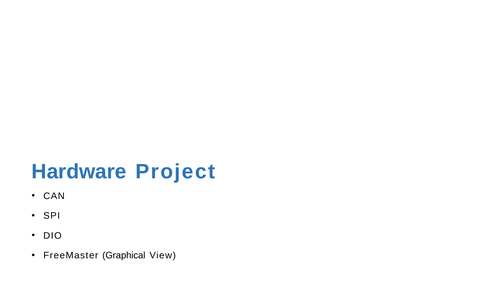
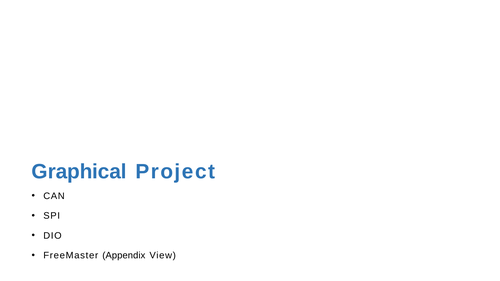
Hardware: Hardware -> Graphical (79, 172)
Graphical: Graphical -> Appendix (124, 256)
